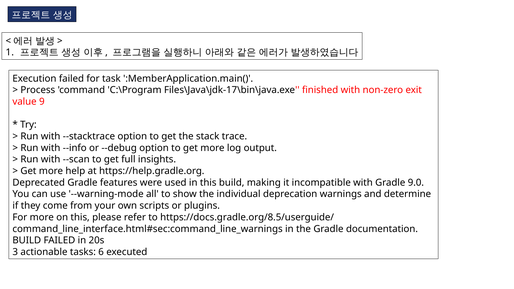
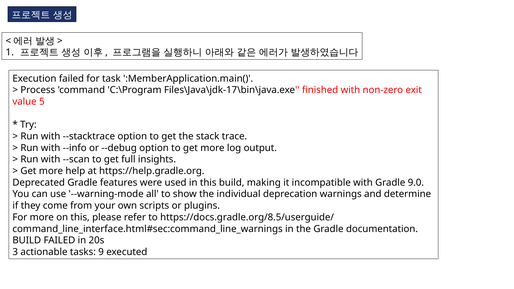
9: 9 -> 5 (42, 102)
6: 6 -> 9 (101, 252)
